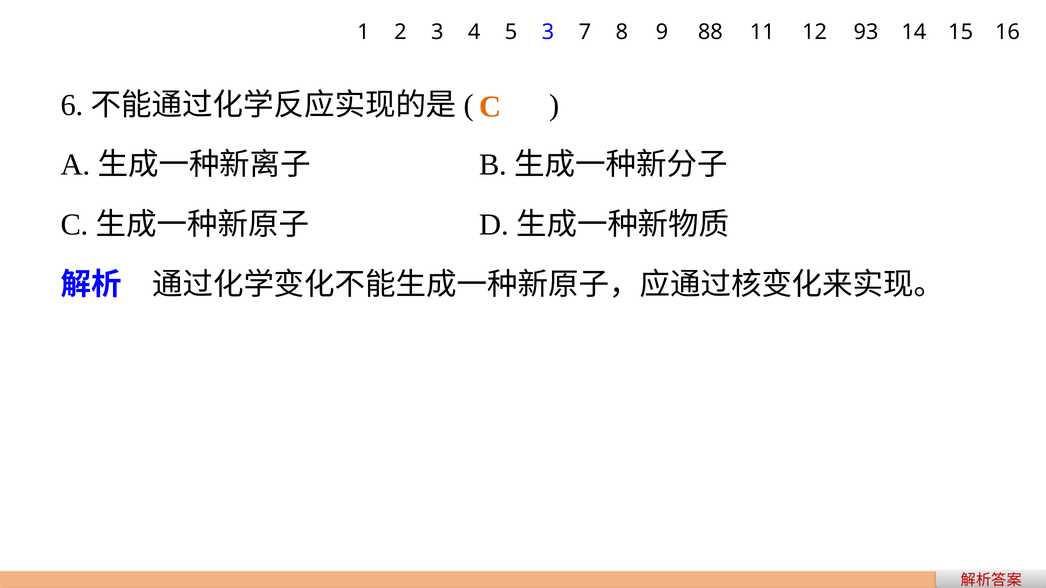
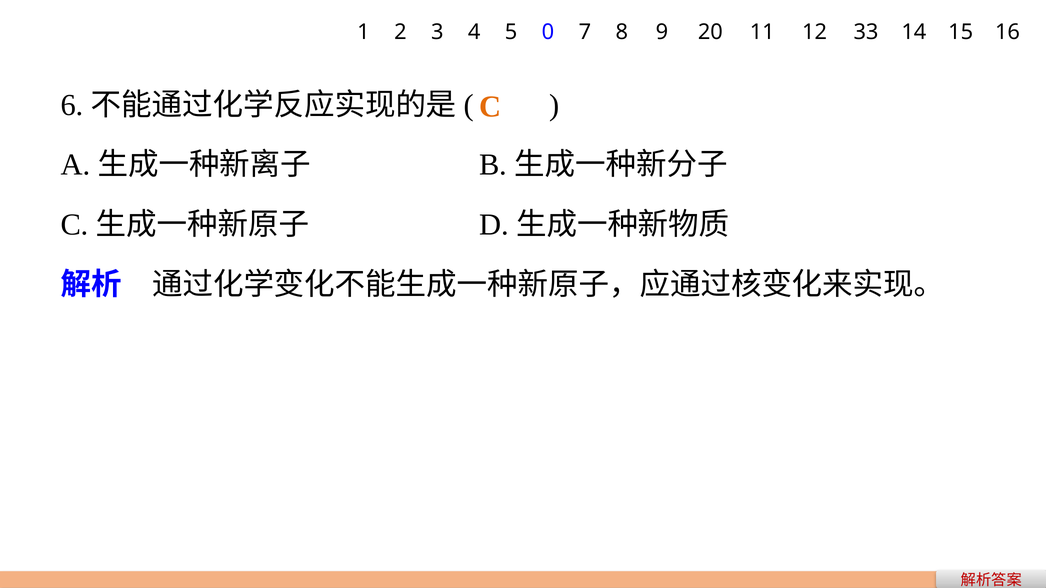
5 3: 3 -> 0 (548, 32)
88: 88 -> 20 (710, 32)
93: 93 -> 33 (866, 32)
